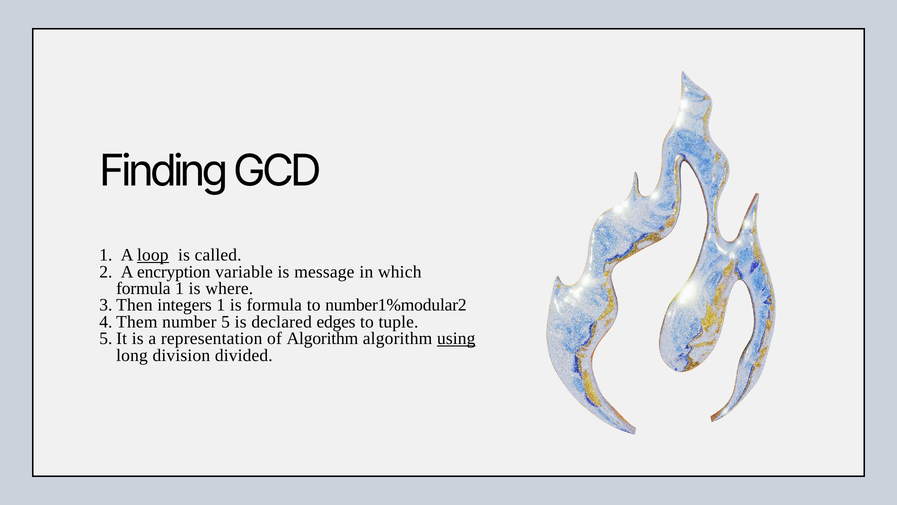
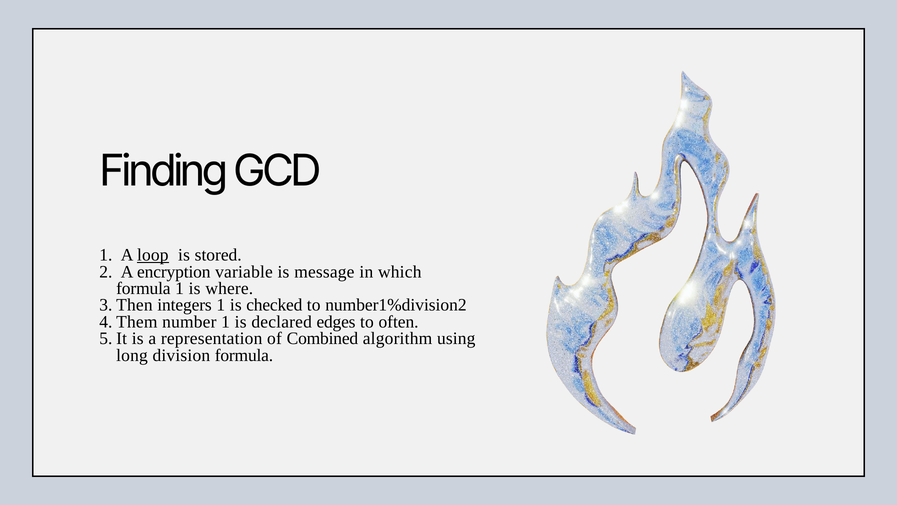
called: called -> stored (218, 255)
is formula: formula -> checked (274, 305)
number1%modular2: number1%modular2 -> number1%division2 (396, 305)
number 5: 5 -> 1 (226, 322)
tuple: tuple -> often (399, 322)
of Algorithm: Algorithm -> Combined (322, 338)
using underline: present -> none (456, 338)
division divided: divided -> formula (244, 355)
